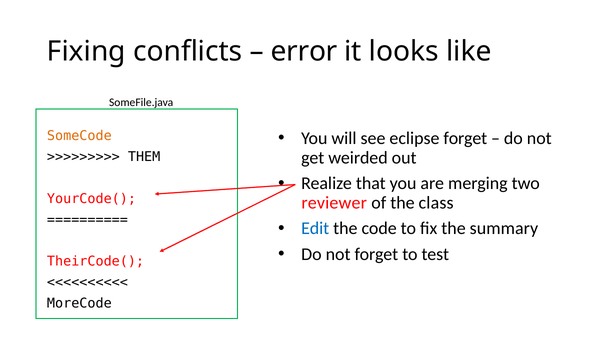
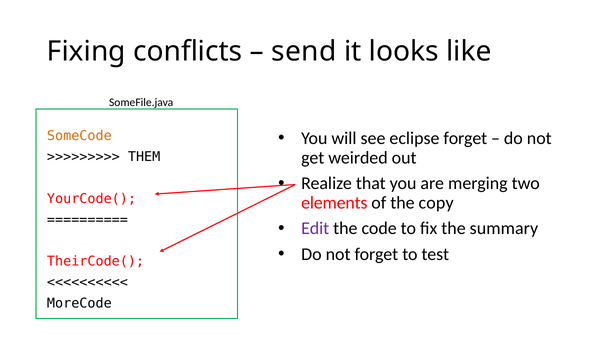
error: error -> send (304, 52)
reviewer: reviewer -> elements (334, 203)
class: class -> copy (436, 203)
Edit colour: blue -> purple (315, 228)
